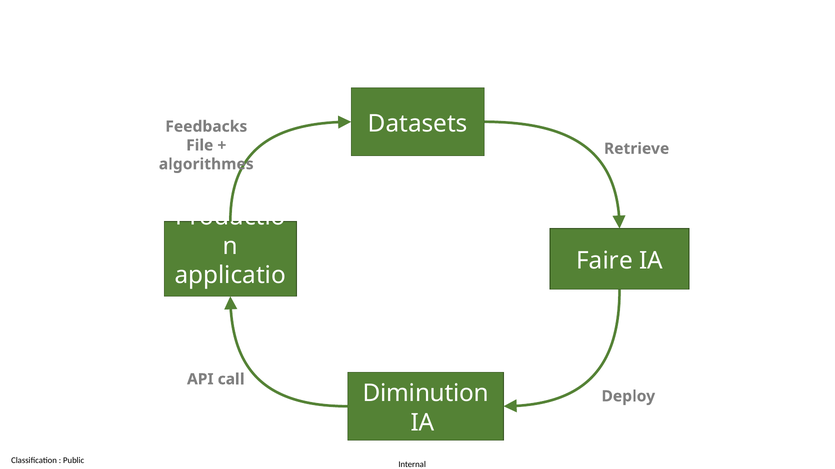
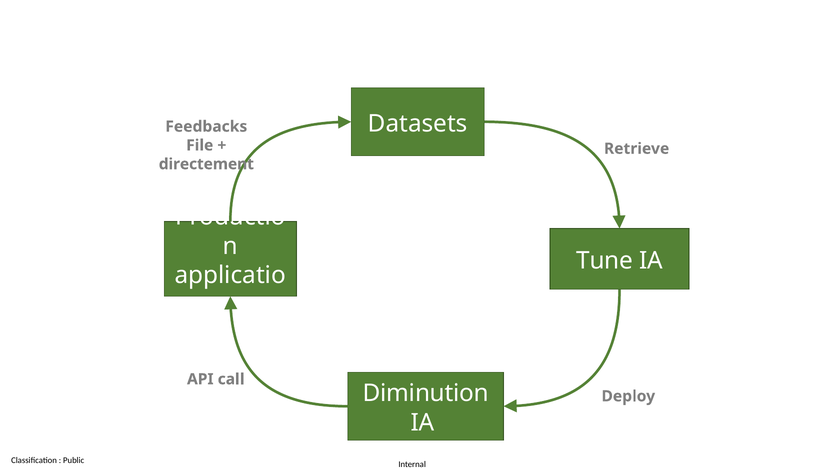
algorithmes: algorithmes -> directement (206, 164)
Faire: Faire -> Tune (605, 261)
